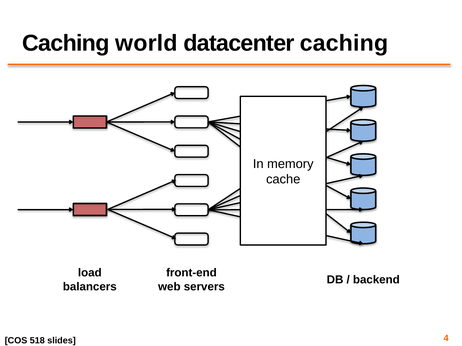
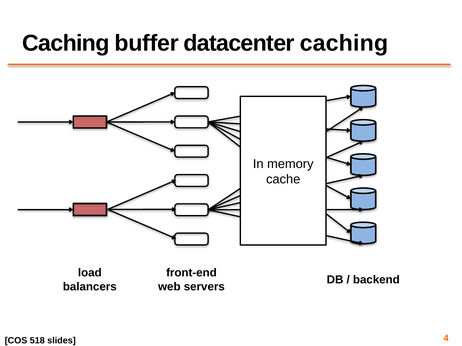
world: world -> buffer (147, 43)
